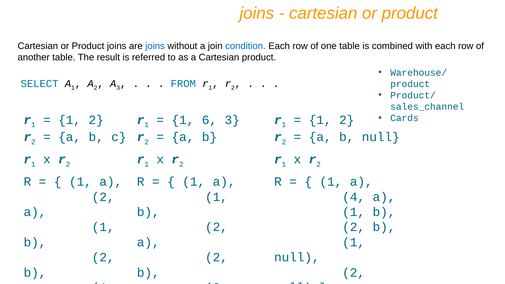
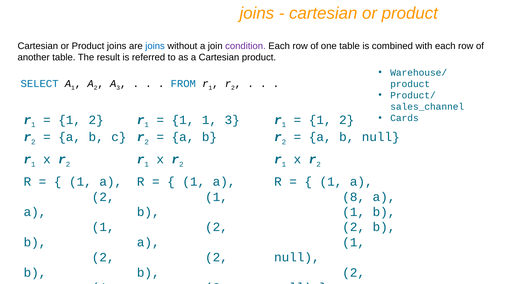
condition colour: blue -> purple (245, 46)
1 6: 6 -> 1 (209, 120)
4: 4 -> 8 (354, 197)
